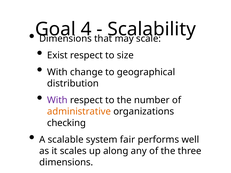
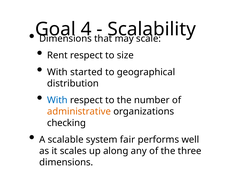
Exist: Exist -> Rent (57, 55)
change: change -> started (86, 72)
With colour: purple -> blue (57, 100)
